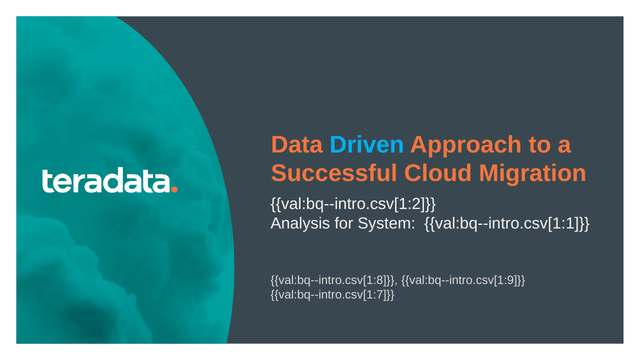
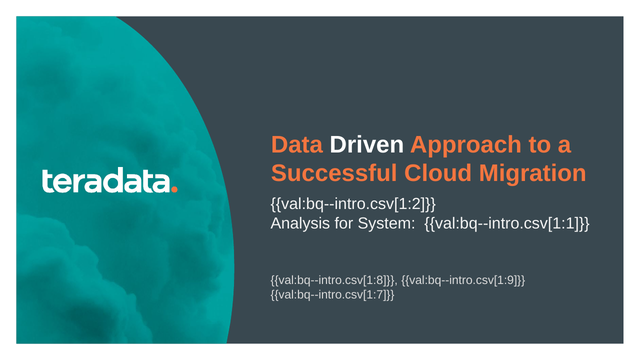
Driven colour: light blue -> white (367, 145)
